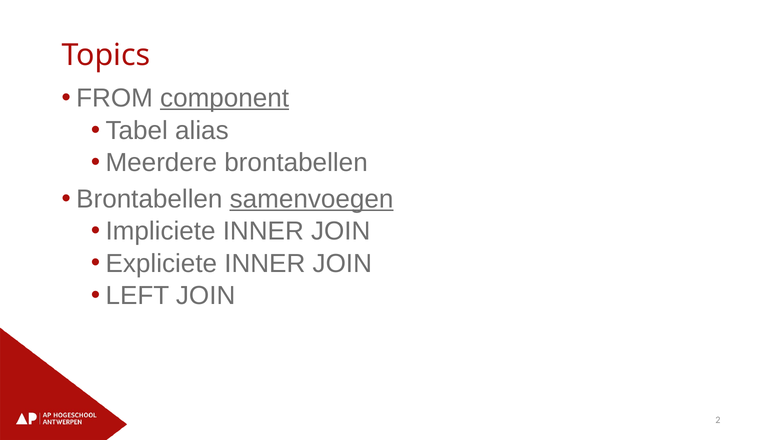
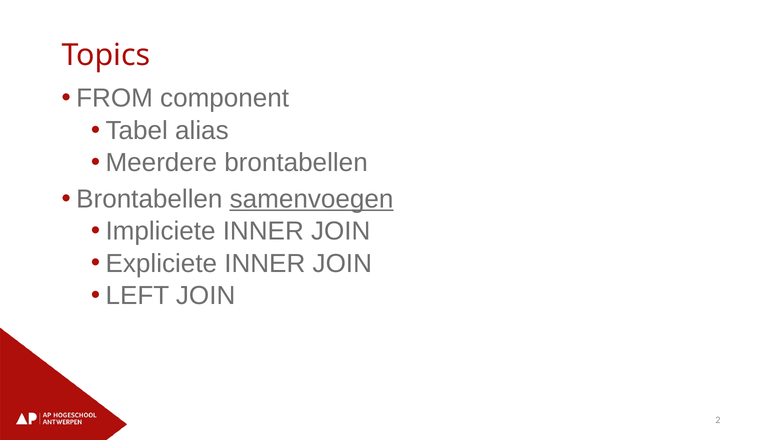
component underline: present -> none (225, 98)
